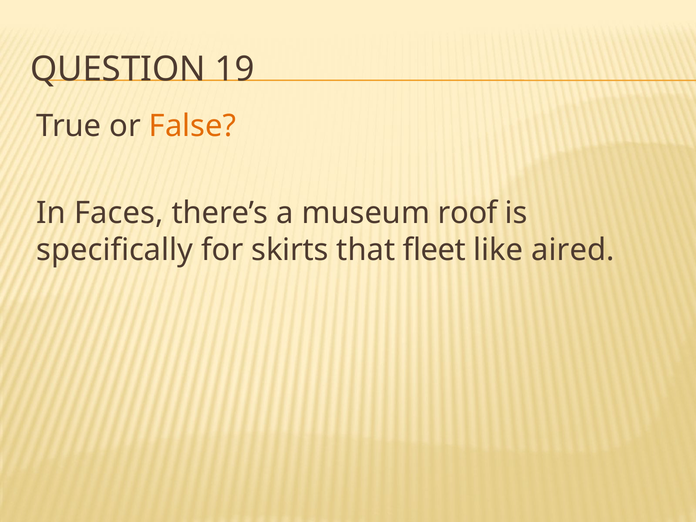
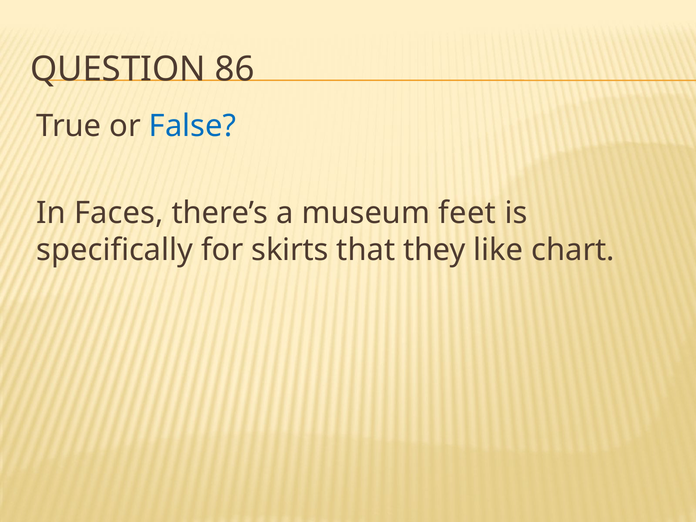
19: 19 -> 86 (235, 69)
False colour: orange -> blue (193, 126)
roof: roof -> feet (467, 213)
fleet: fleet -> they (434, 250)
aired: aired -> chart (573, 250)
